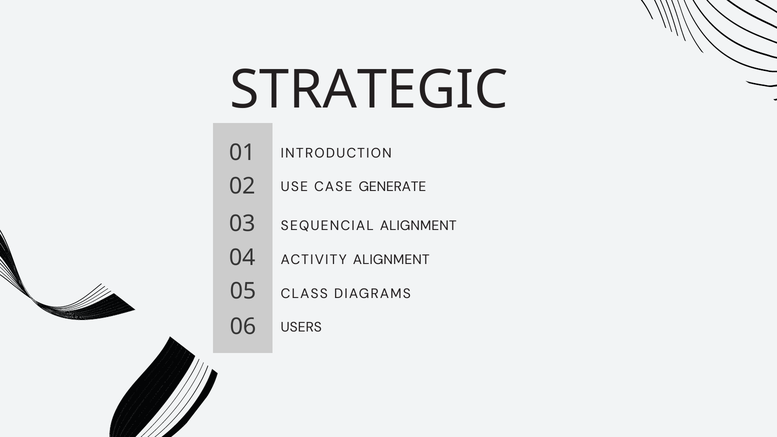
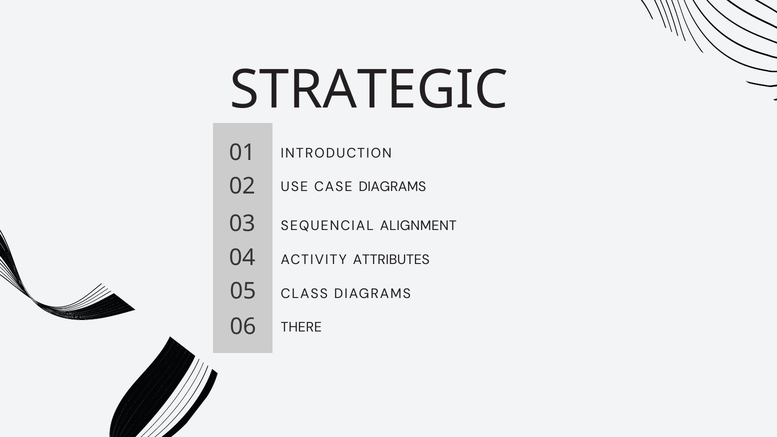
CASE GENERATE: GENERATE -> DIAGRAMS (392, 187)
ACTIVITY ALIGNMENT: ALIGNMENT -> ATTRIBUTES (391, 260)
USERS: USERS -> THERE (301, 327)
